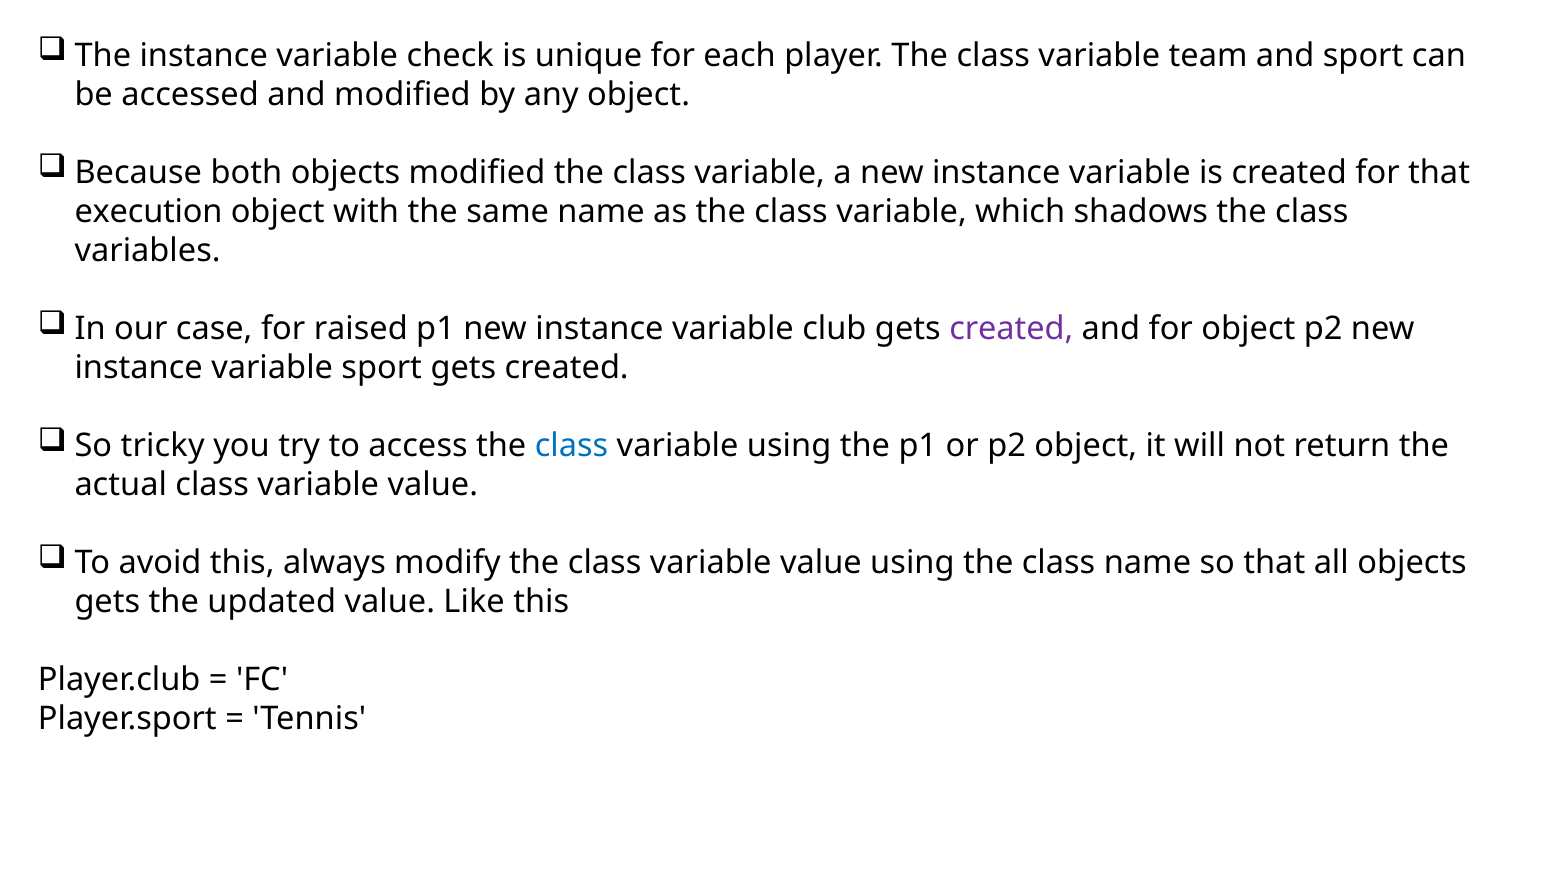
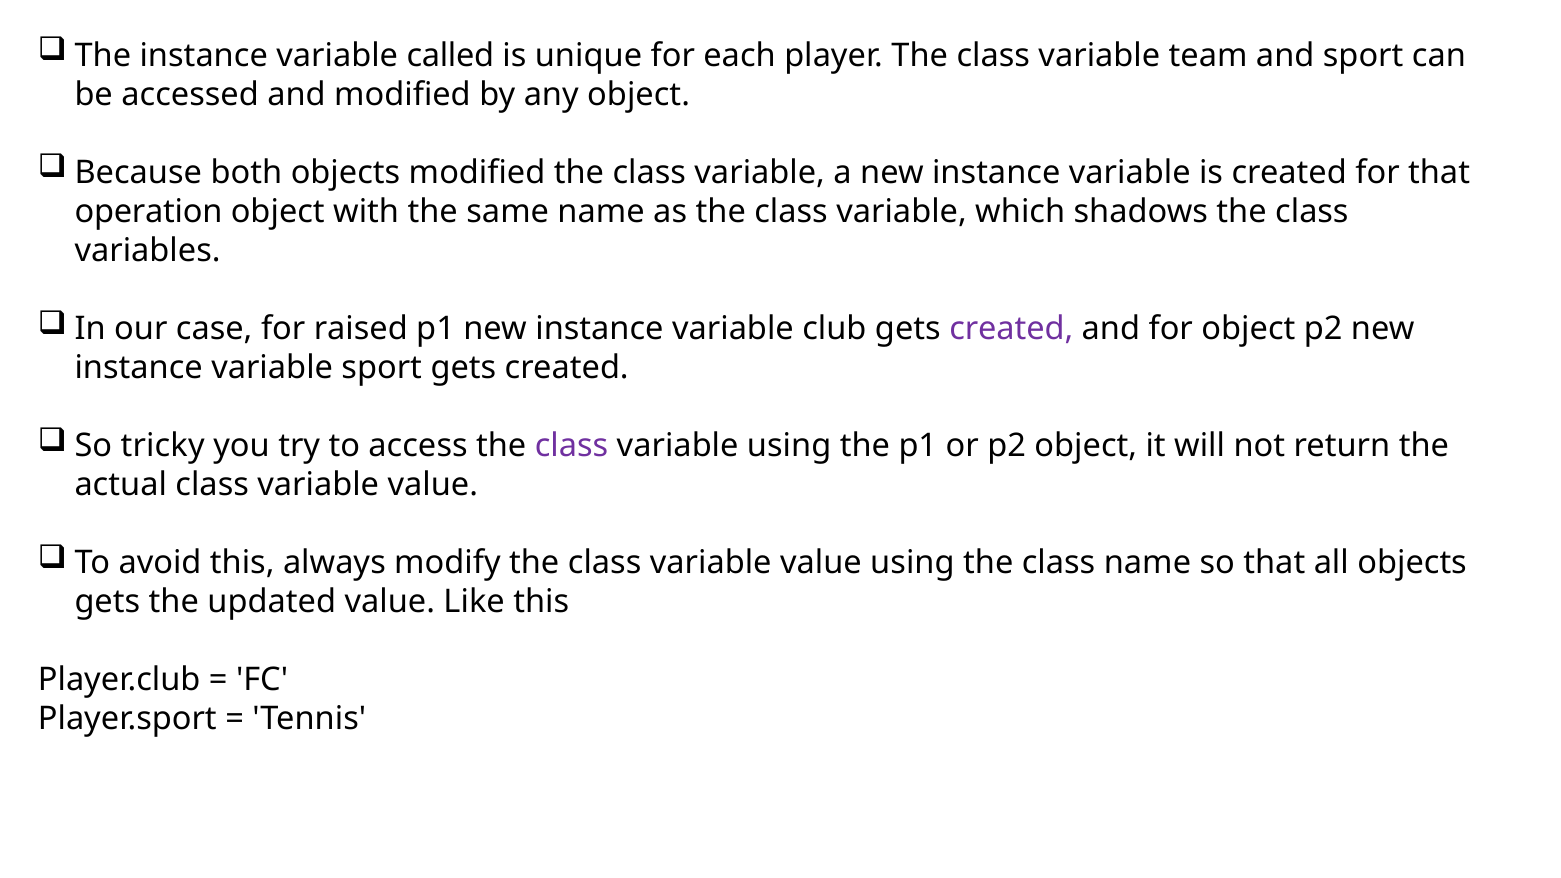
check: check -> called (450, 55)
execution: execution -> operation (149, 212)
class colour: blue -> purple (572, 446)
